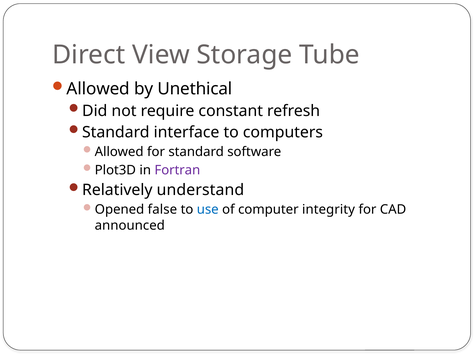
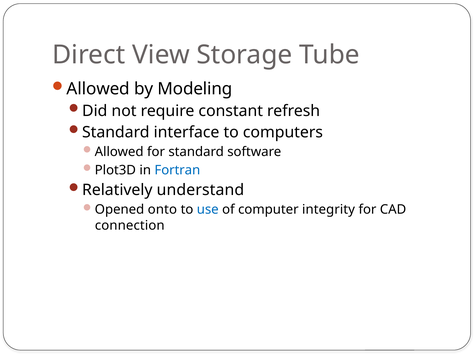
Unethical: Unethical -> Modeling (195, 89)
Fortran colour: purple -> blue (177, 170)
false: false -> onto (162, 210)
announced: announced -> connection (130, 226)
